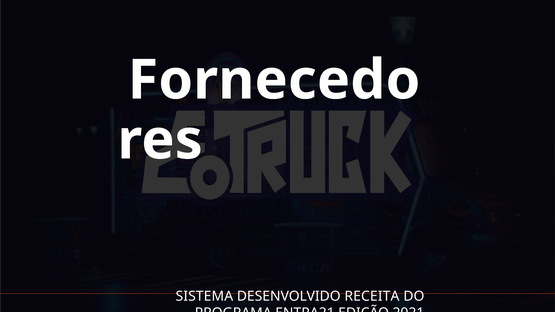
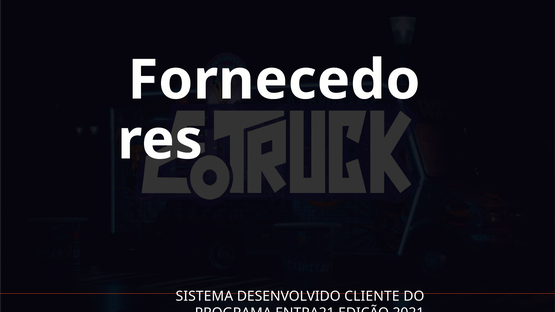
RECEITA: RECEITA -> CLIENTE (372, 297)
